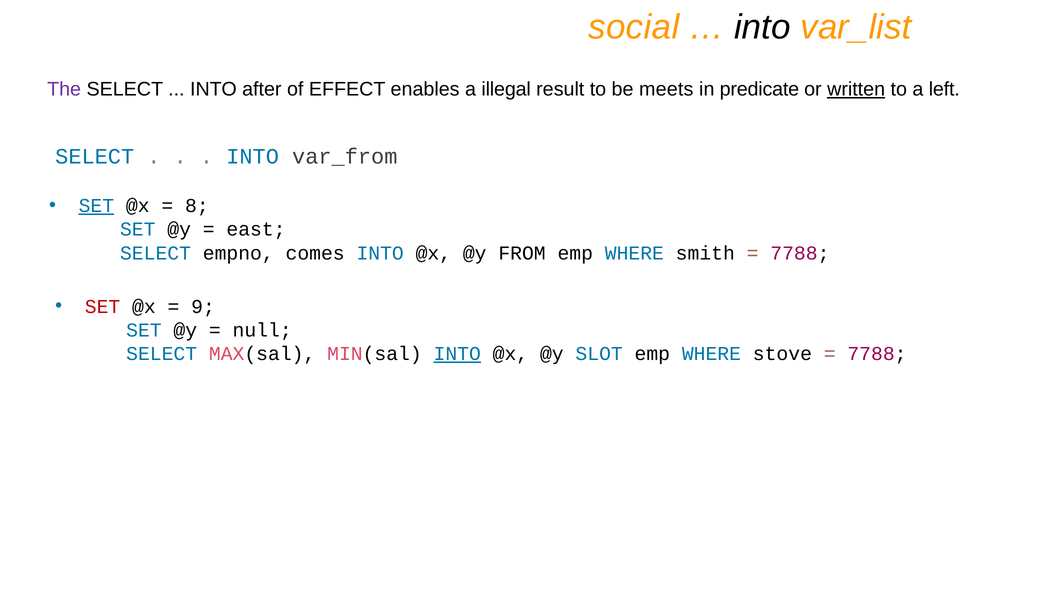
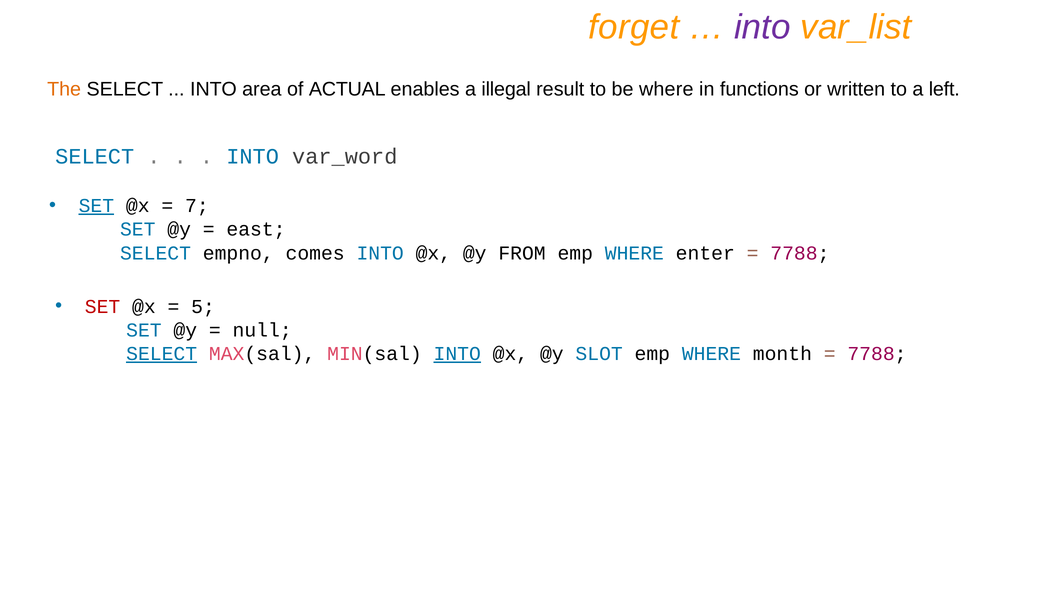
social: social -> forget (634, 27)
into colour: black -> purple (762, 27)
The colour: purple -> orange (64, 89)
after: after -> area (262, 89)
EFFECT: EFFECT -> ACTUAL (347, 89)
be meets: meets -> where (666, 89)
predicate: predicate -> functions (759, 89)
written underline: present -> none (856, 89)
var_from: var_from -> var_word (345, 156)
8: 8 -> 7 (197, 206)
smith: smith -> enter (705, 253)
9: 9 -> 5 (203, 307)
SELECT underline: none -> present (162, 354)
stove: stove -> month (782, 354)
